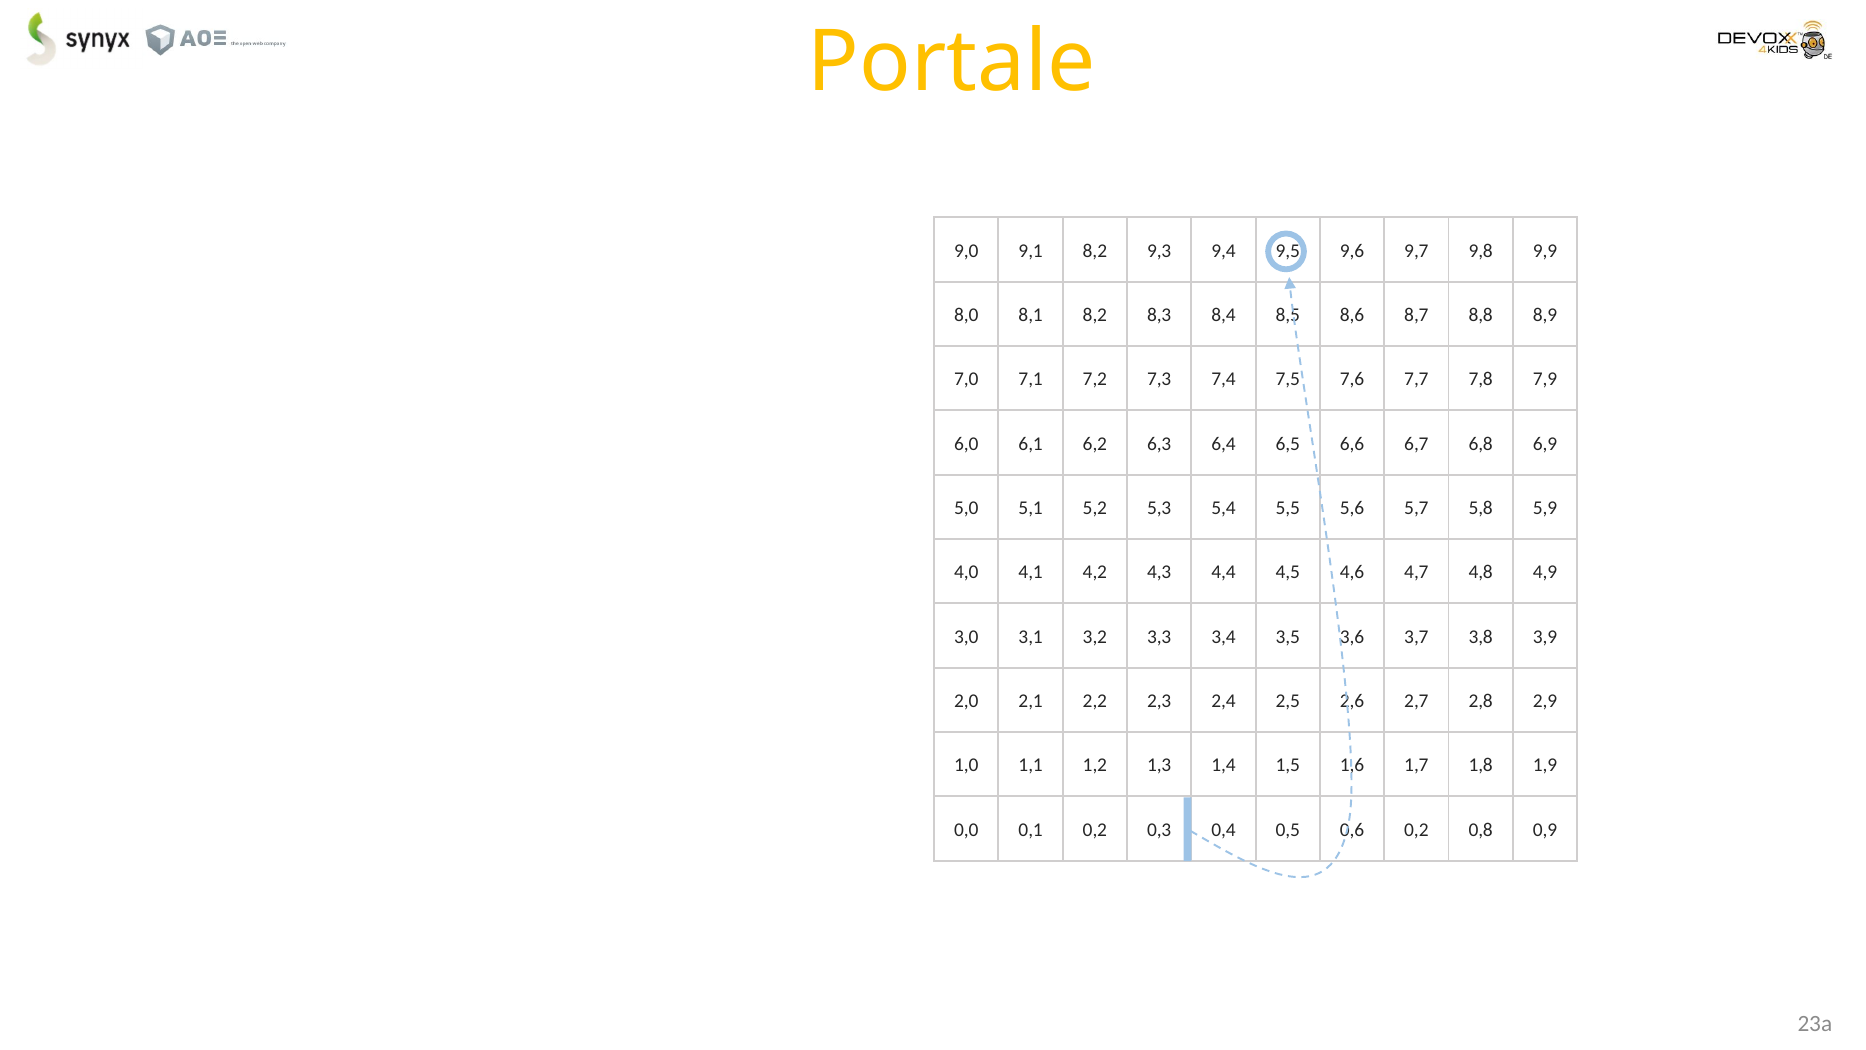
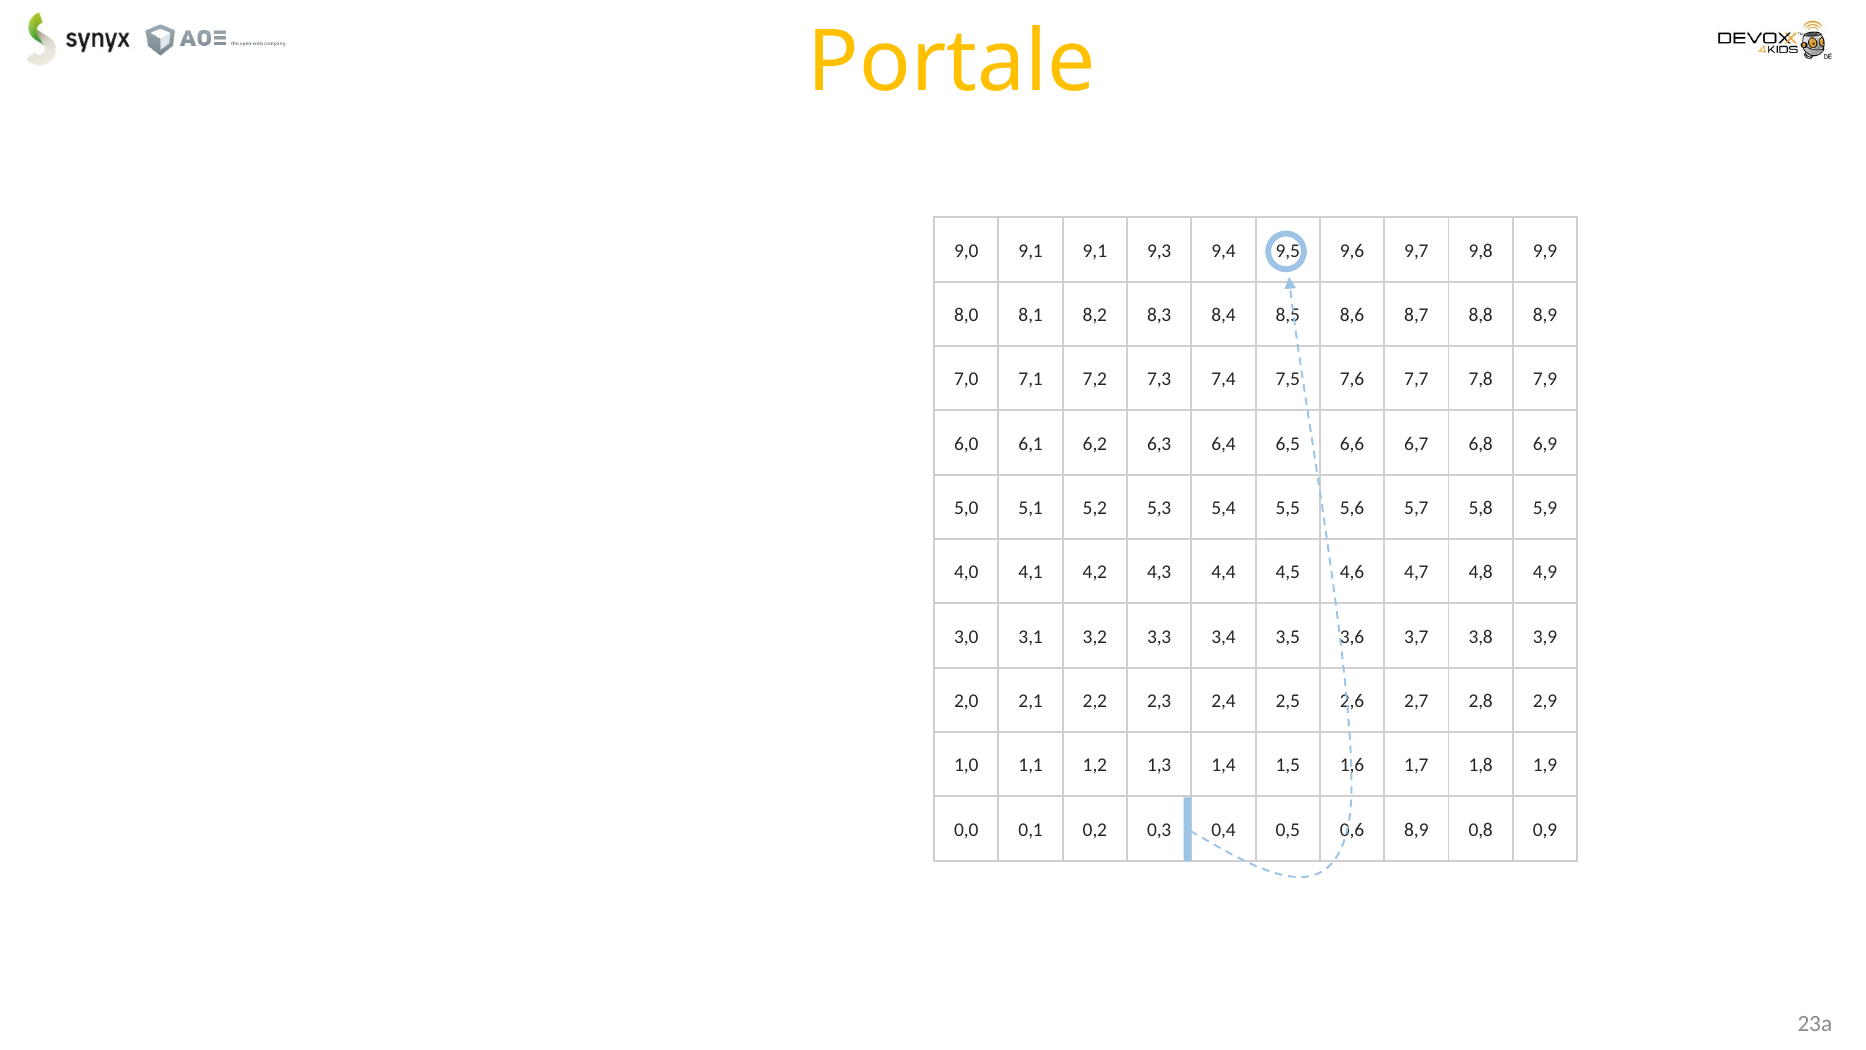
9,1 8,2: 8,2 -> 9,1 (1095, 251)
0,6 0,2: 0,2 -> 8,9 (1416, 829)
